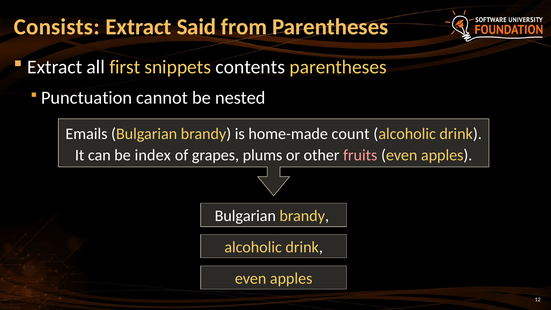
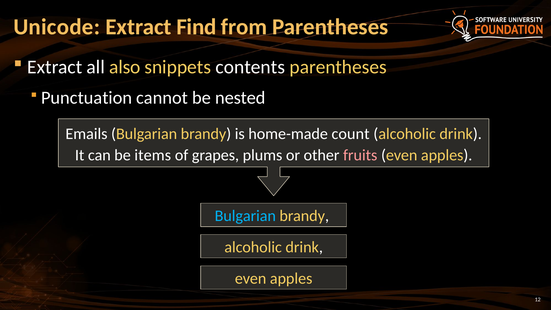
Consists: Consists -> Unicode (57, 27)
Said: Said -> Find (196, 27)
first: first -> also (125, 67)
index: index -> items (153, 155)
Bulgarian colour: white -> light blue (245, 216)
